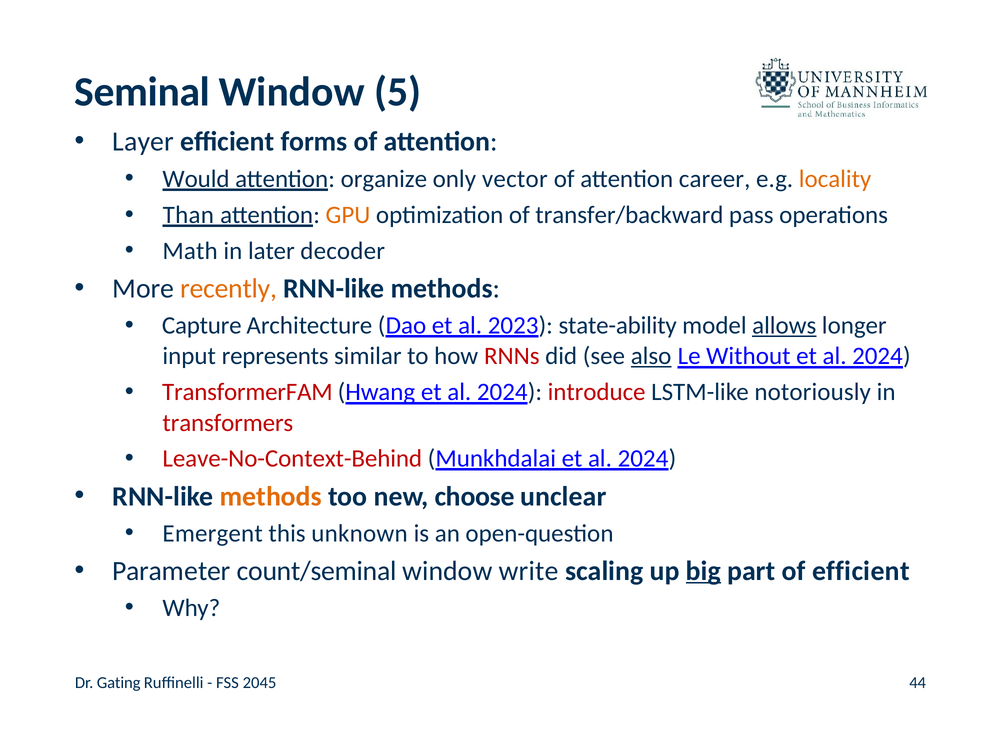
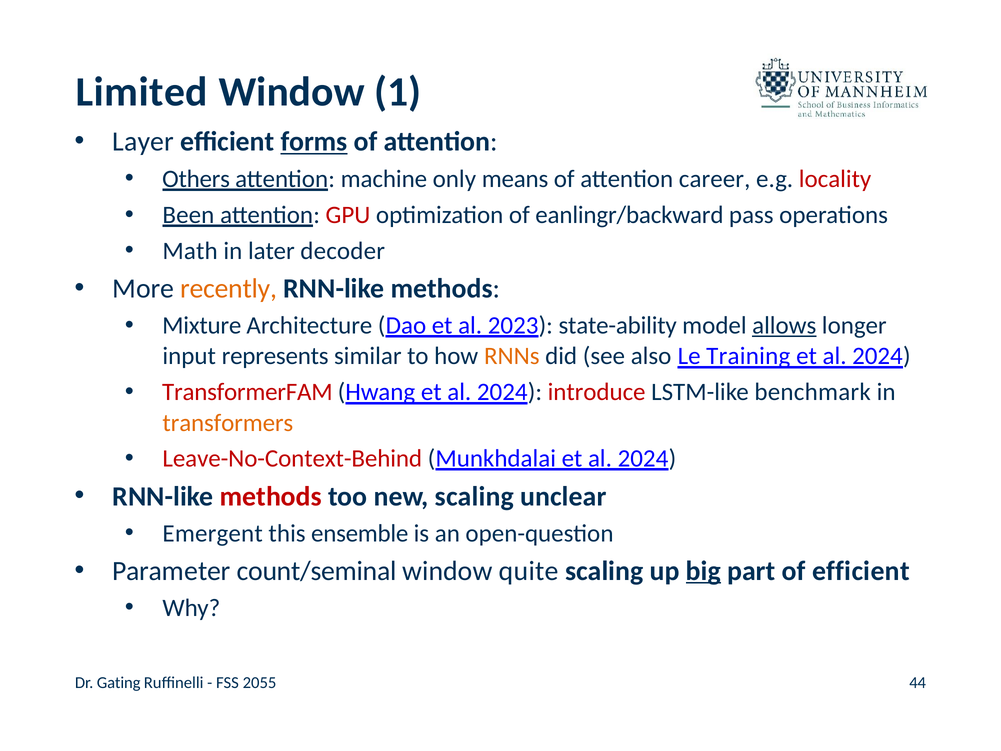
Seminal: Seminal -> Limited (142, 92)
5: 5 -> 1 (398, 92)
forms underline: none -> present (314, 142)
Would: Would -> Others (196, 179)
organize: organize -> machine (384, 179)
vector: vector -> means (515, 179)
locality colour: orange -> red (835, 179)
Than: Than -> Been (188, 215)
GPU colour: orange -> red (348, 215)
transfer/backward: transfer/backward -> eanlingr/backward (629, 215)
Capture: Capture -> Mixture (202, 325)
RNNs colour: red -> orange (512, 356)
also underline: present -> none (651, 356)
Without: Without -> Training (748, 356)
notoriously: notoriously -> benchmark (813, 392)
transformers colour: red -> orange (228, 423)
methods colour: orange -> red (271, 496)
new choose: choose -> scaling (474, 496)
unknown: unknown -> ensemble (360, 533)
write: write -> quite (529, 571)
2045: 2045 -> 2055 (260, 683)
